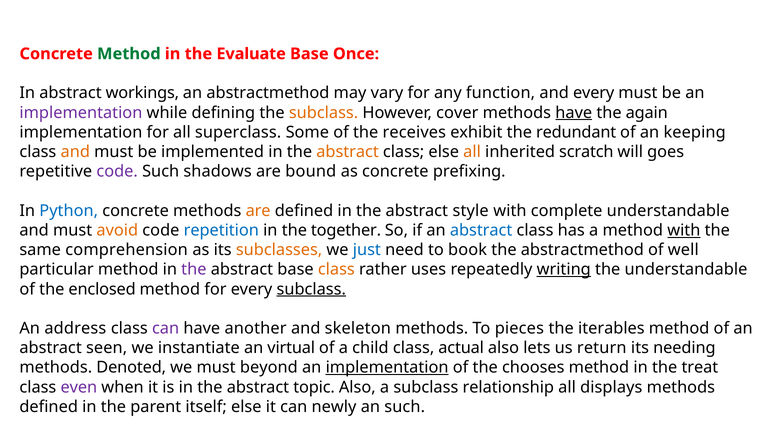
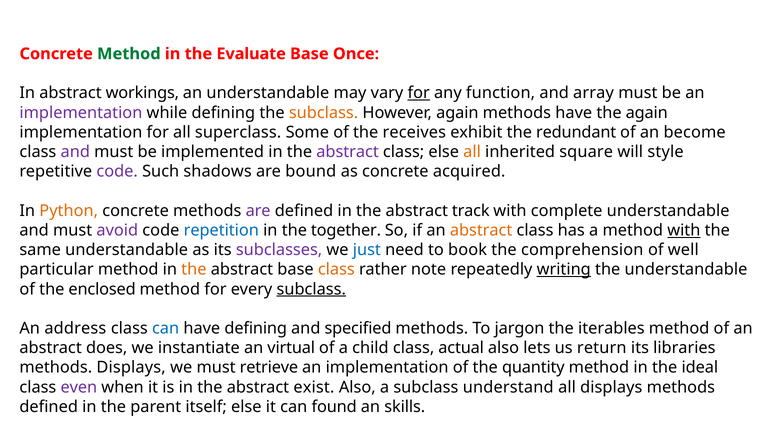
an abstractmethod: abstractmethod -> understandable (268, 93)
for underline: none -> present (419, 93)
and every: every -> array (593, 93)
However cover: cover -> again (457, 113)
have underline: present -> none (574, 113)
keeping: keeping -> become (695, 132)
and colour: orange -> purple (75, 152)
abstract colour: orange -> purple (348, 152)
scratch: scratch -> square (586, 152)
goes: goes -> style (666, 152)
prefixing: prefixing -> acquired (469, 171)
Python colour: blue -> orange (69, 211)
are colour: orange -> purple (258, 211)
style: style -> track (471, 211)
avoid colour: orange -> purple (117, 230)
abstract colour: blue -> orange (481, 230)
same comprehension: comprehension -> understandable (127, 250)
subclasses colour: orange -> purple (279, 250)
the abstractmethod: abstractmethod -> comprehension (582, 250)
the colour: purple -> orange (194, 270)
uses: uses -> note (429, 270)
can colour: purple -> blue (166, 328)
have another: another -> defining (256, 328)
skeleton: skeleton -> specified (358, 328)
pieces: pieces -> jargon (519, 328)
seen: seen -> does (107, 348)
needing: needing -> libraries (684, 348)
methods Denoted: Denoted -> Displays (131, 368)
beyond: beyond -> retrieve (269, 368)
implementation underline: present -> none (387, 368)
chooses: chooses -> quantity (533, 368)
treat: treat -> ideal (700, 368)
topic: topic -> exist (314, 387)
relationship: relationship -> understand (508, 387)
newly: newly -> found (334, 407)
an such: such -> skills (405, 407)
